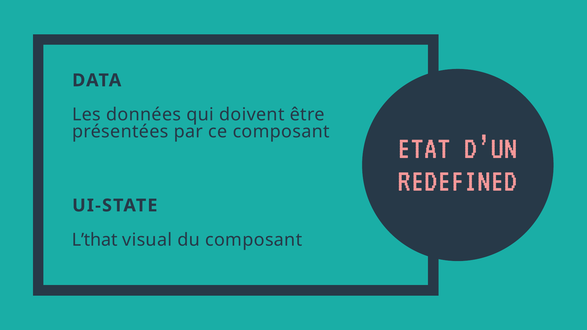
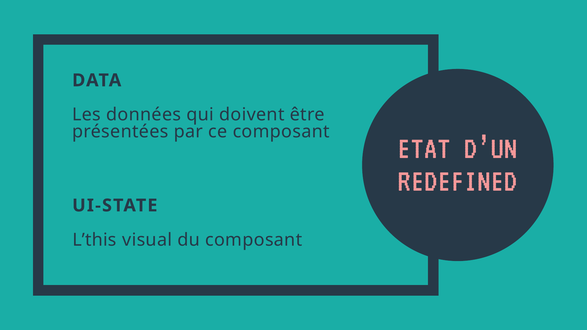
L’that: L’that -> L’this (94, 240)
